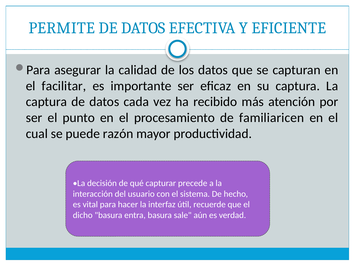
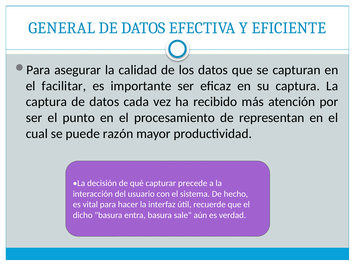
PERMITE: PERMITE -> GENERAL (62, 28)
familiaricen: familiaricen -> representan (272, 118)
